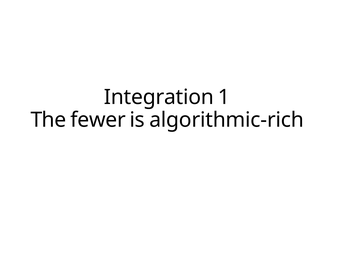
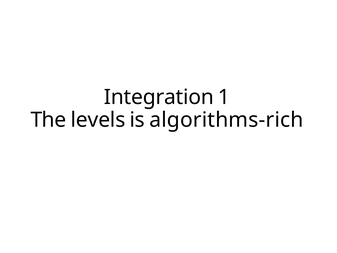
fewer: fewer -> levels (98, 120)
algorithmic-rich: algorithmic-rich -> algorithms-rich (226, 120)
